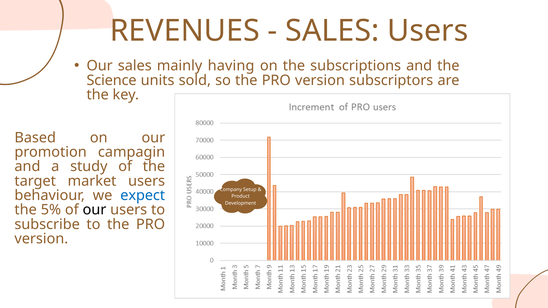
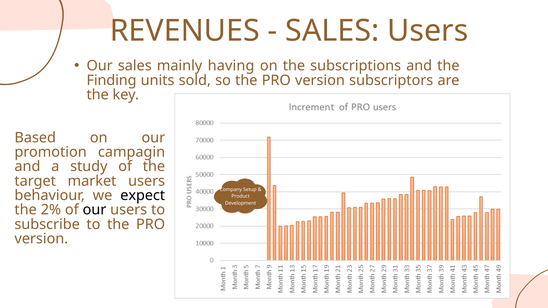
Science: Science -> Finding (112, 80)
expect colour: blue -> black (143, 196)
5%: 5% -> 2% (51, 210)
